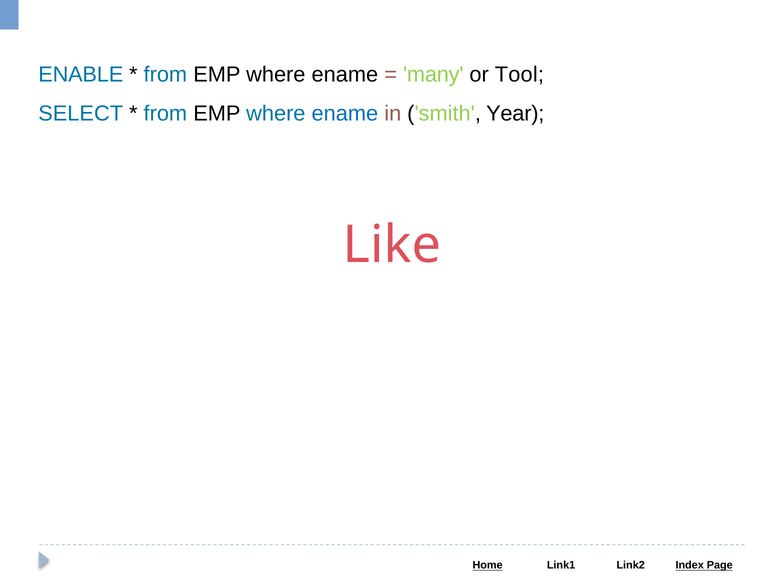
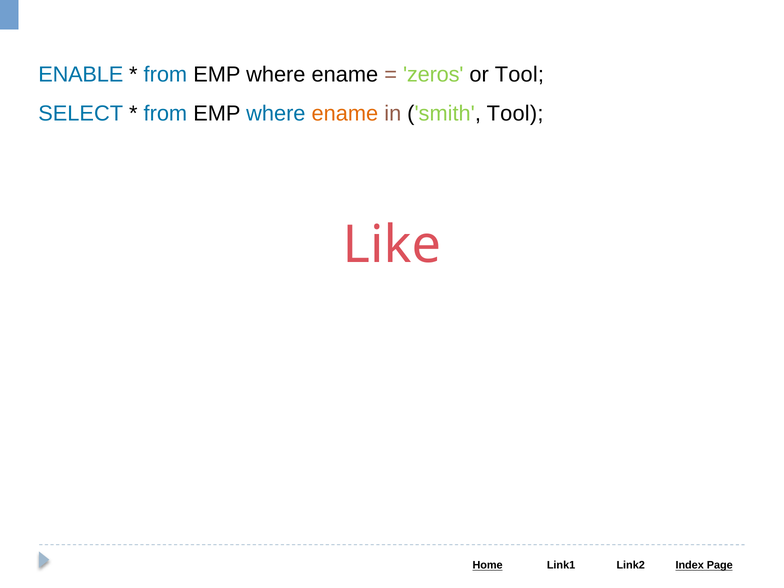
many: many -> zeros (433, 74)
ename colour: blue -> orange (345, 114)
smith Year: Year -> Tool (515, 114)
